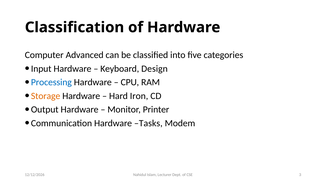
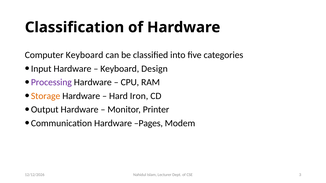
Computer Advanced: Advanced -> Keyboard (85, 55)
Processing colour: blue -> purple (51, 82)
Tasks: Tasks -> Pages (148, 123)
